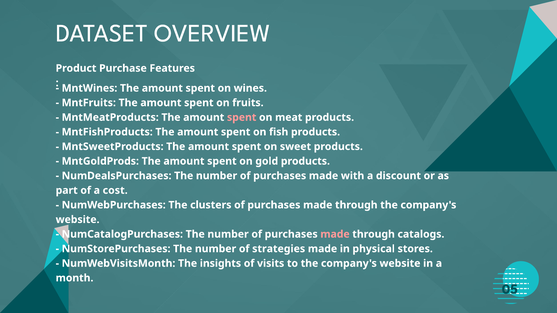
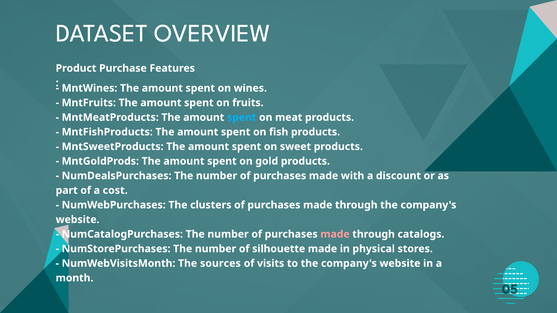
spent colour: pink -> light blue (242, 117)
strategies: strategies -> silhouette (279, 249)
insights: insights -> sources (220, 264)
